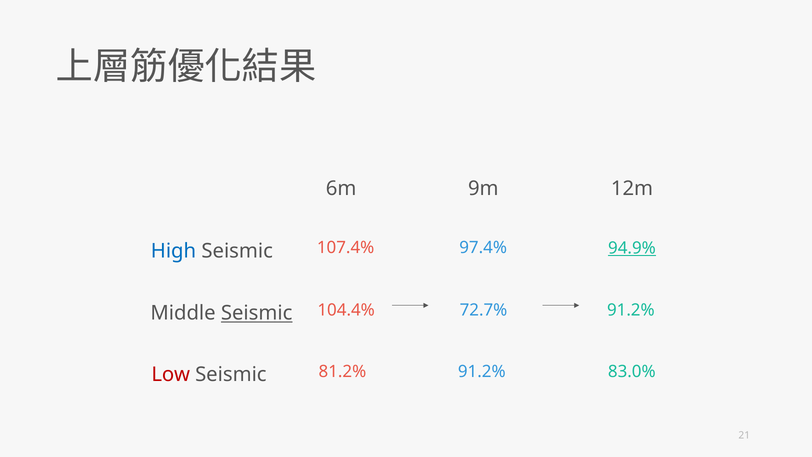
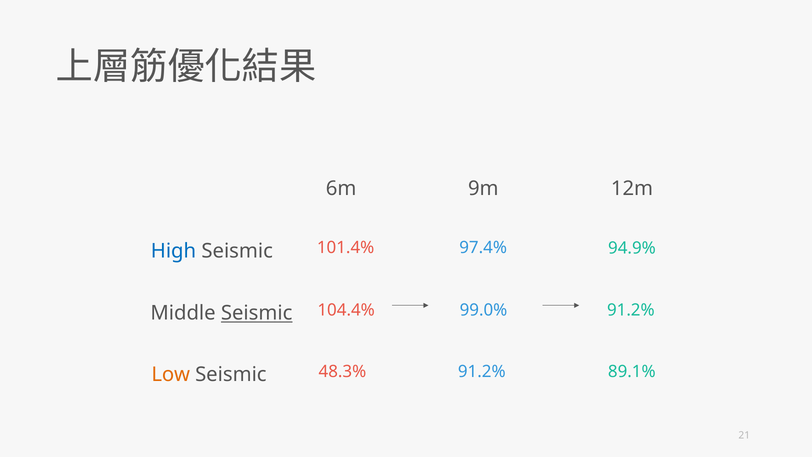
107.4%: 107.4% -> 101.4% (346, 248)
94.9% underline: present -> none (632, 248)
72.7%: 72.7% -> 99.0% (483, 310)
Low colour: red -> orange (171, 374)
81.2%: 81.2% -> 48.3% (342, 371)
83.0%: 83.0% -> 89.1% (632, 372)
